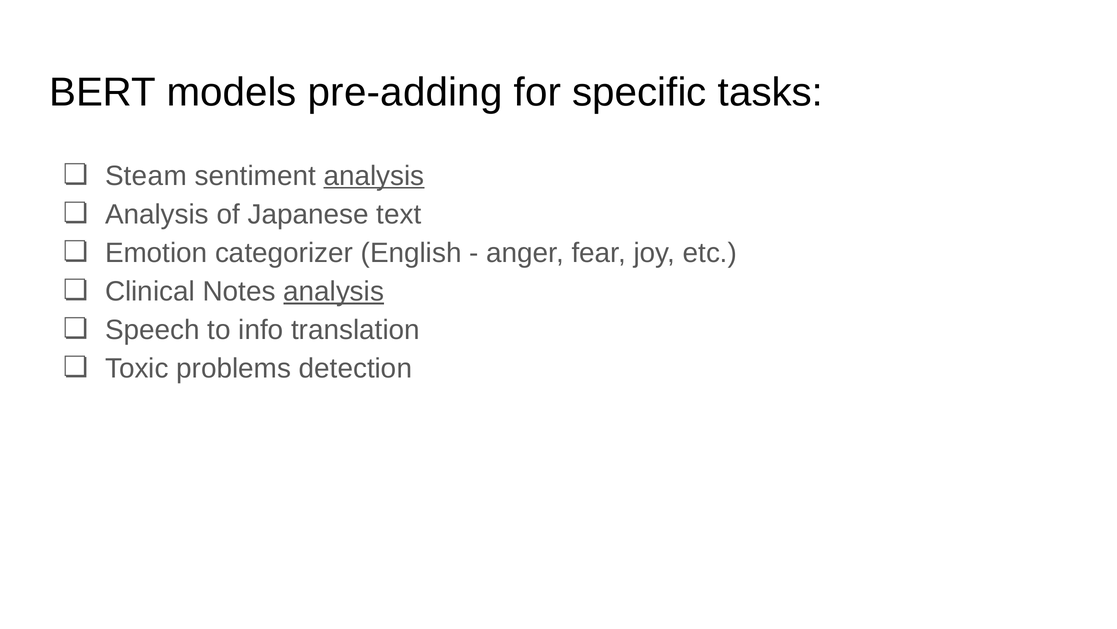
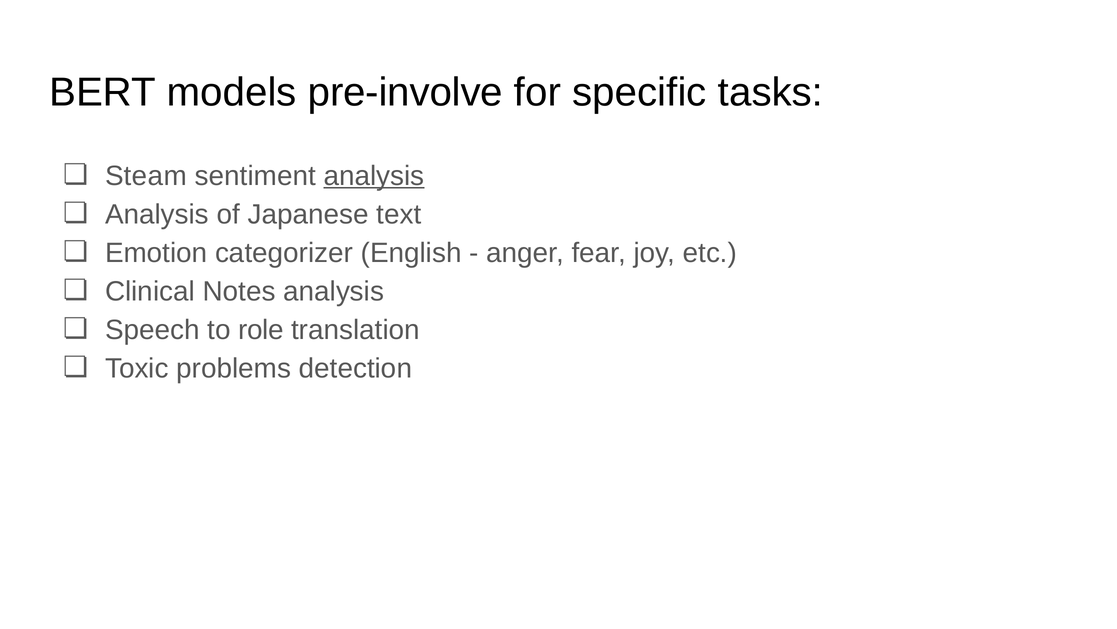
pre-adding: pre-adding -> pre-involve (405, 93)
analysis underline: present -> none (334, 291)
info: info -> role (261, 330)
